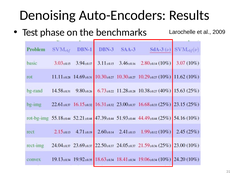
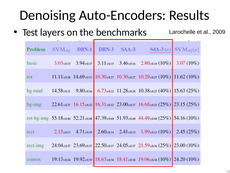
phase: phase -> layers (52, 32)
